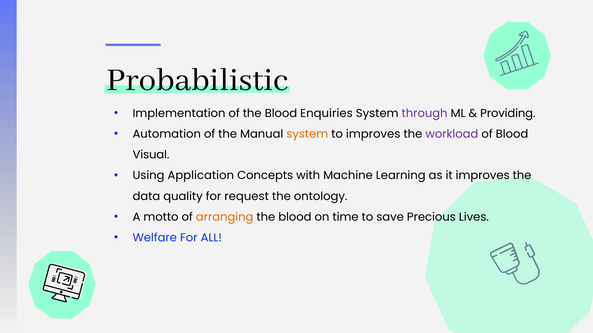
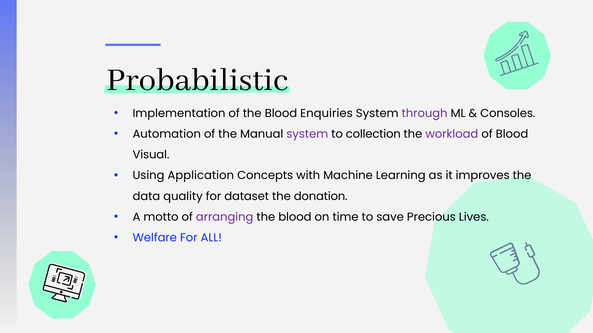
Providing: Providing -> Consoles (508, 114)
system colour: orange -> purple (307, 134)
to improves: improves -> collection (373, 134)
request: request -> dataset (247, 197)
ontology: ontology -> donation (321, 197)
arranging colour: orange -> purple (225, 217)
